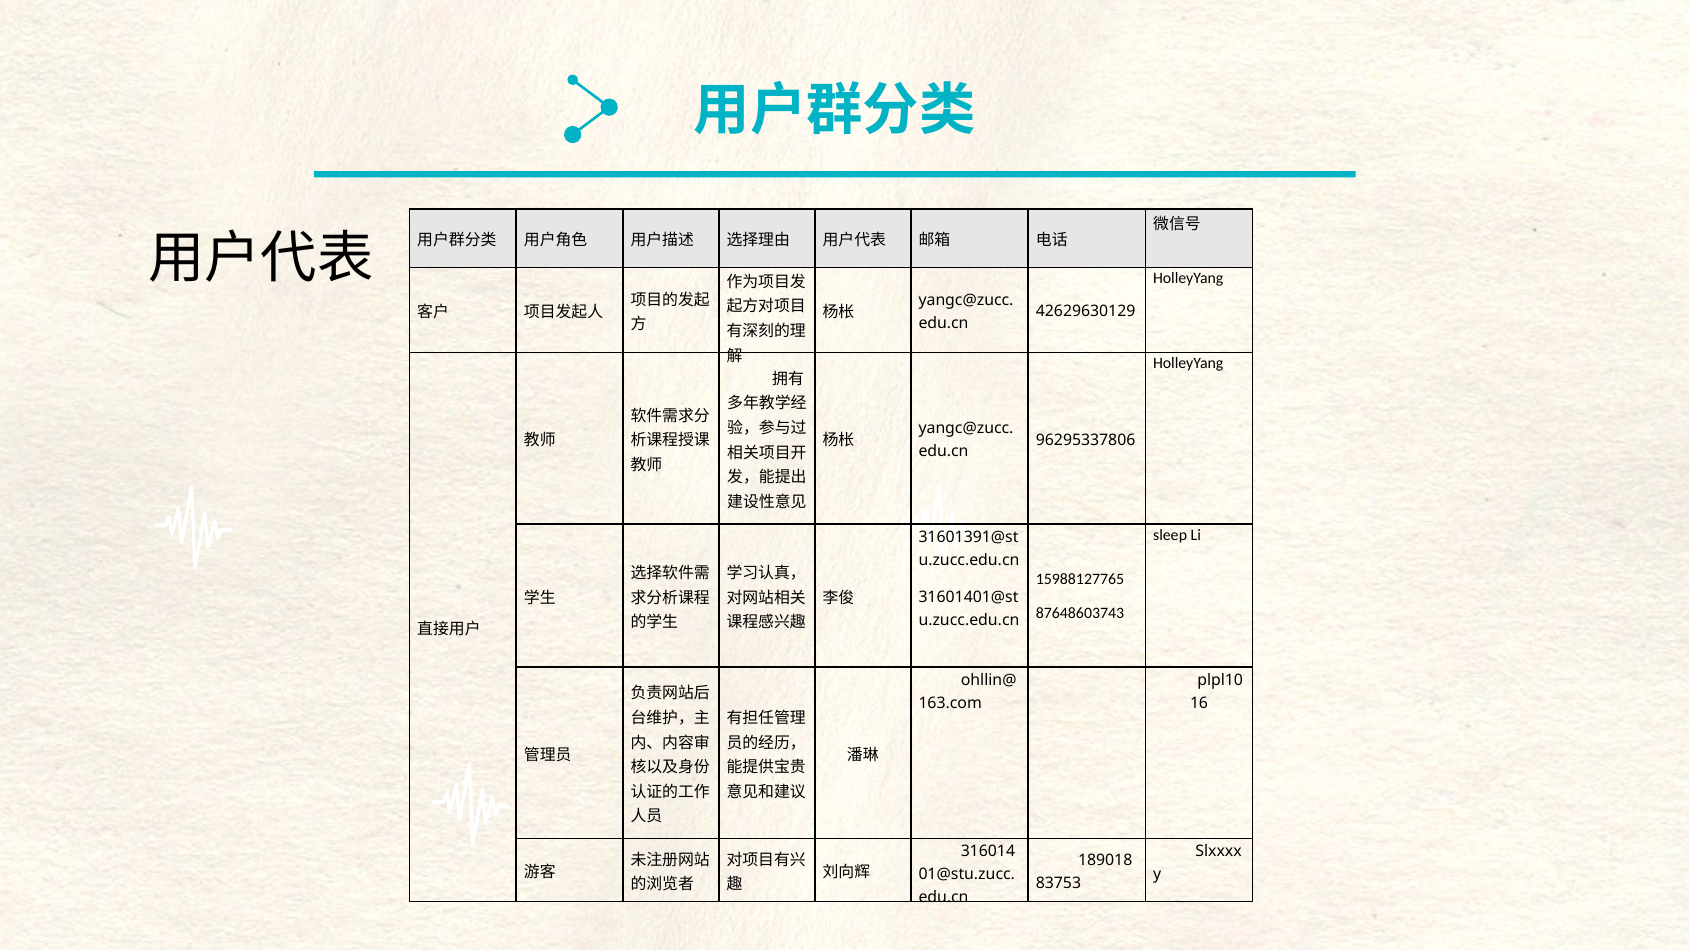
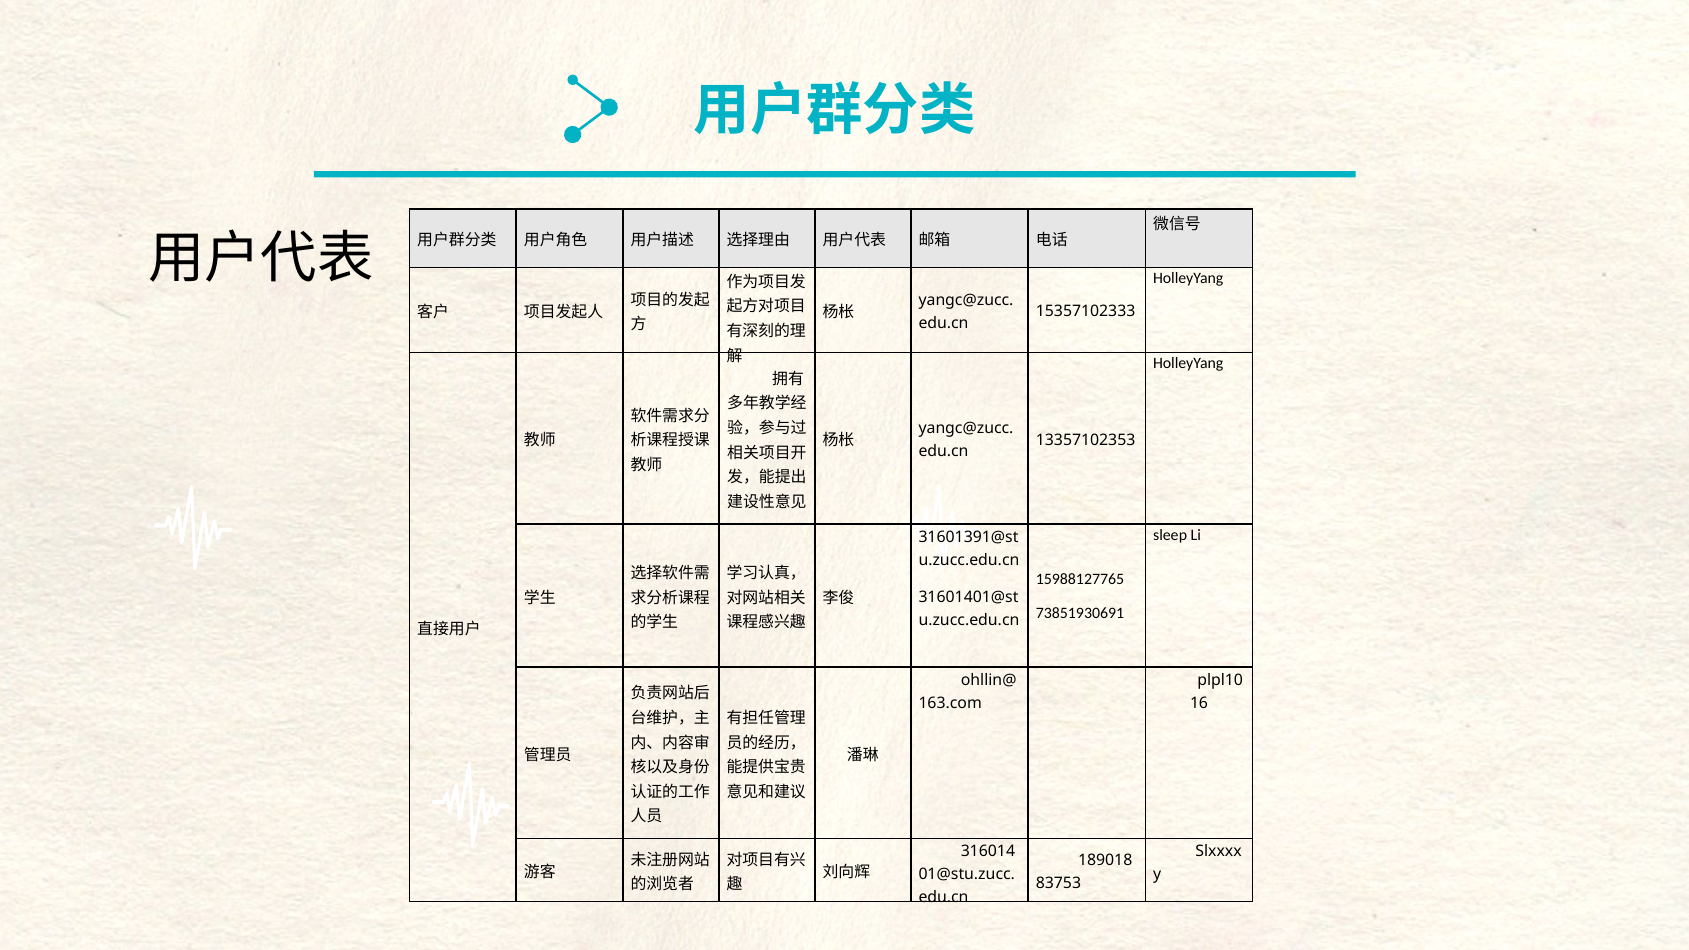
42629630129: 42629630129 -> 15357102333 (1086, 312)
96295337806: 96295337806 -> 13357102353 (1086, 440)
87648603743: 87648603743 -> 73851930691 (1080, 614)
